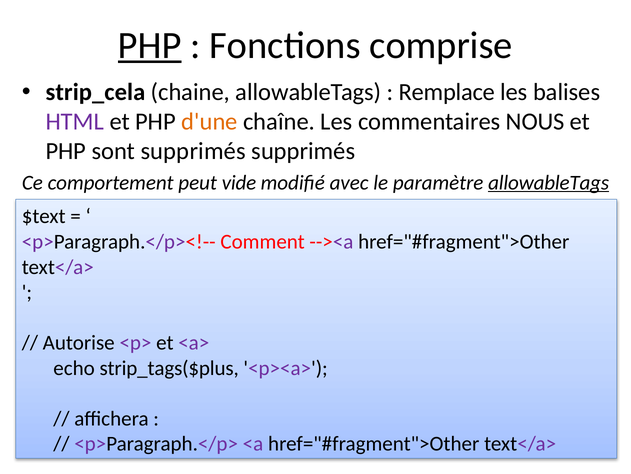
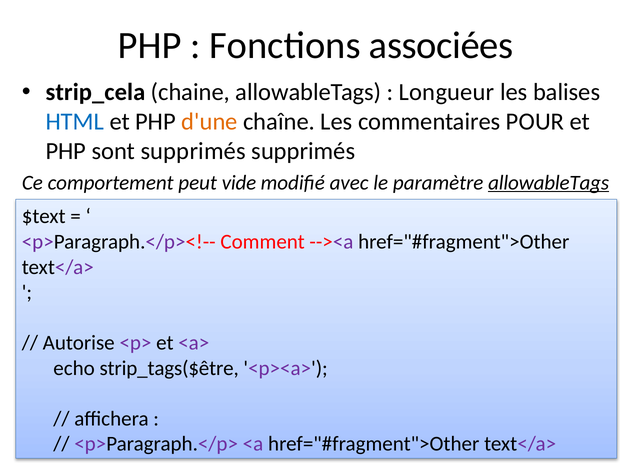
PHP underline: present -> none (150, 45)
comprise: comprise -> associées (441, 45)
Remplace: Remplace -> Longueur (447, 92)
HTML colour: purple -> blue (75, 122)
NOUS: NOUS -> POUR (535, 122)
strip_tags($plus: strip_tags($plus -> strip_tags($être (169, 368)
